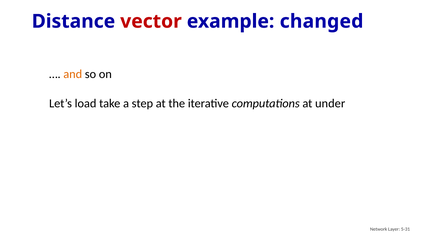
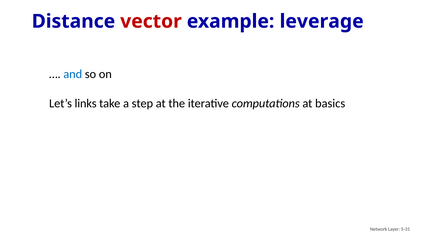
changed: changed -> leverage (322, 21)
and colour: orange -> blue (73, 74)
load: load -> links (86, 103)
under: under -> basics (330, 103)
